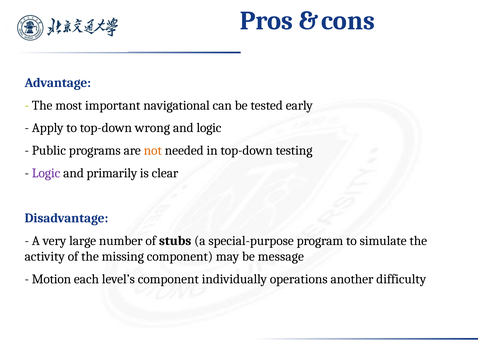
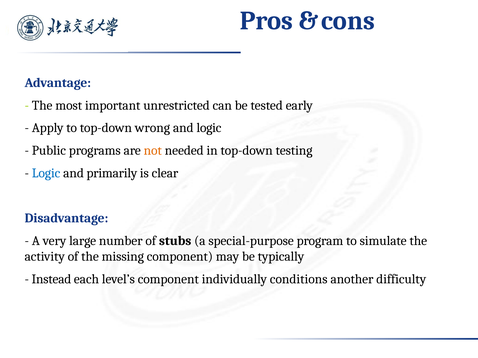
navigational: navigational -> unrestricted (177, 106)
Logic colour: purple -> blue (46, 173)
message: message -> typically (281, 257)
Motion: Motion -> Instead (51, 280)
operations: operations -> conditions (299, 280)
